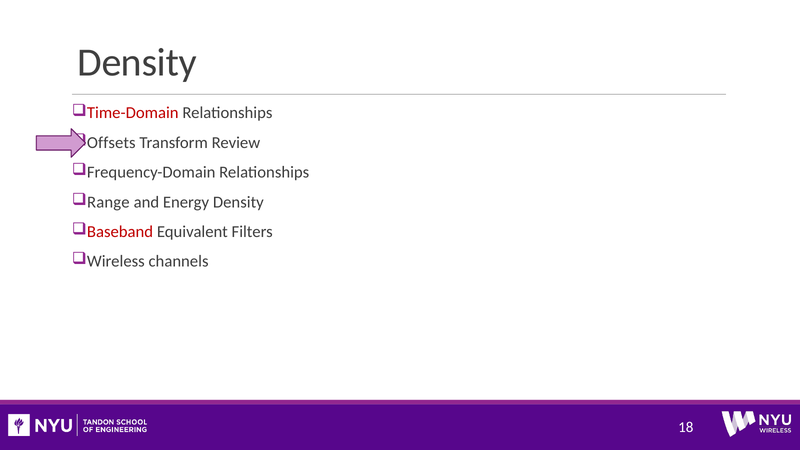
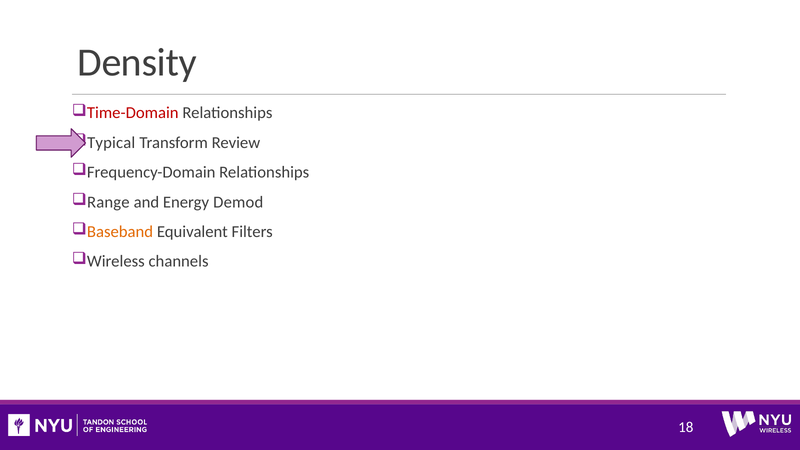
Offsets: Offsets -> Typical (111, 143)
Energy Density: Density -> Demod (238, 202)
Baseband colour: red -> orange (120, 232)
